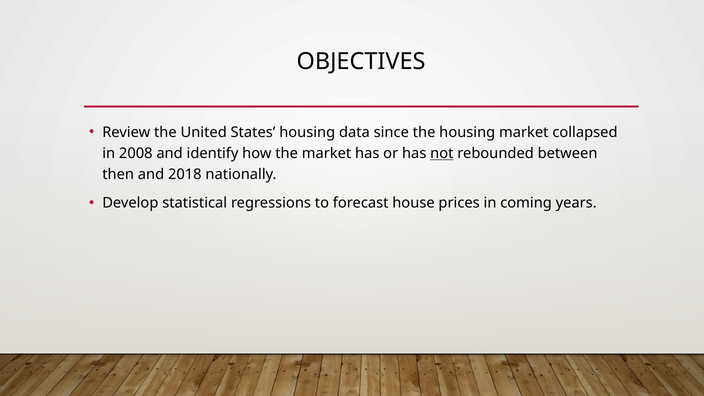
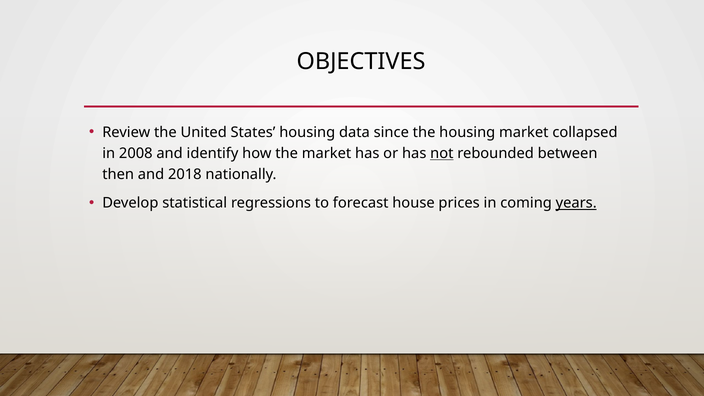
years underline: none -> present (576, 203)
